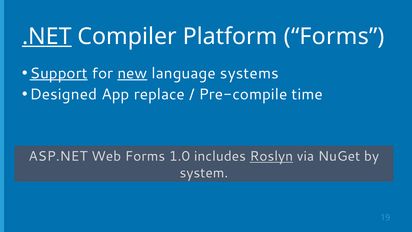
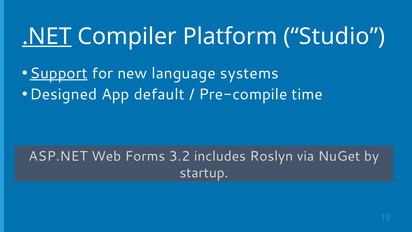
Platform Forms: Forms -> Studio (334, 36)
new underline: present -> none (132, 73)
replace: replace -> default (159, 94)
1.0: 1.0 -> 3.2 (180, 156)
Roslyn underline: present -> none (271, 156)
system: system -> startup (204, 173)
